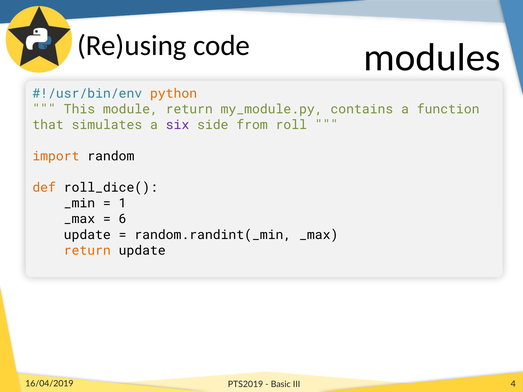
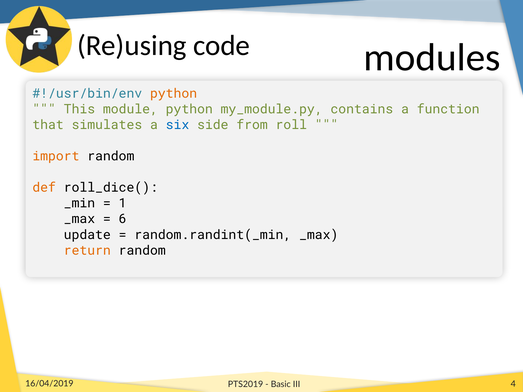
module return: return -> python (189, 109)
six colour: purple -> blue (178, 125)
return update: update -> random (142, 251)
